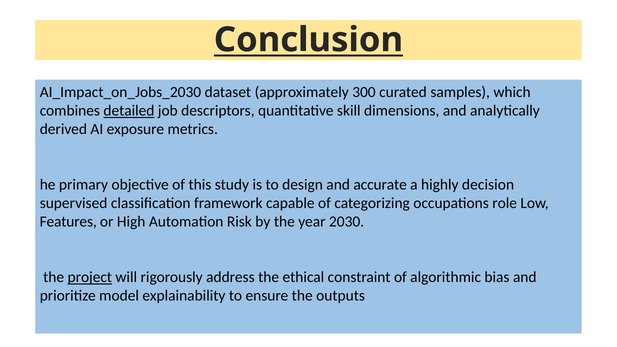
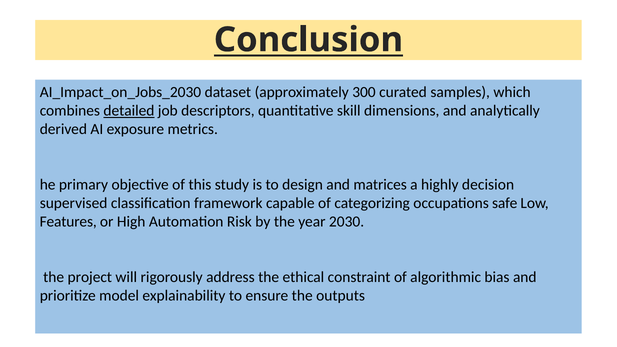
accurate: accurate -> matrices (380, 185)
role: role -> safe (505, 203)
project underline: present -> none (90, 277)
